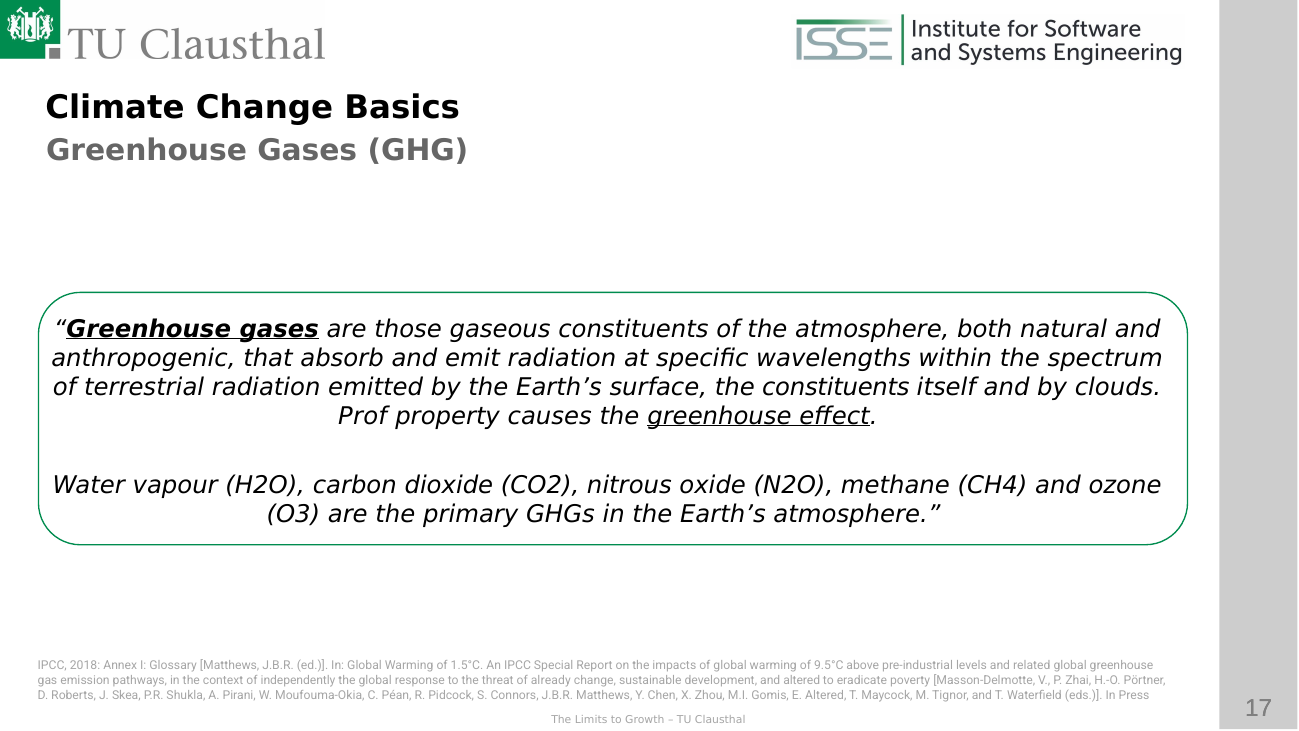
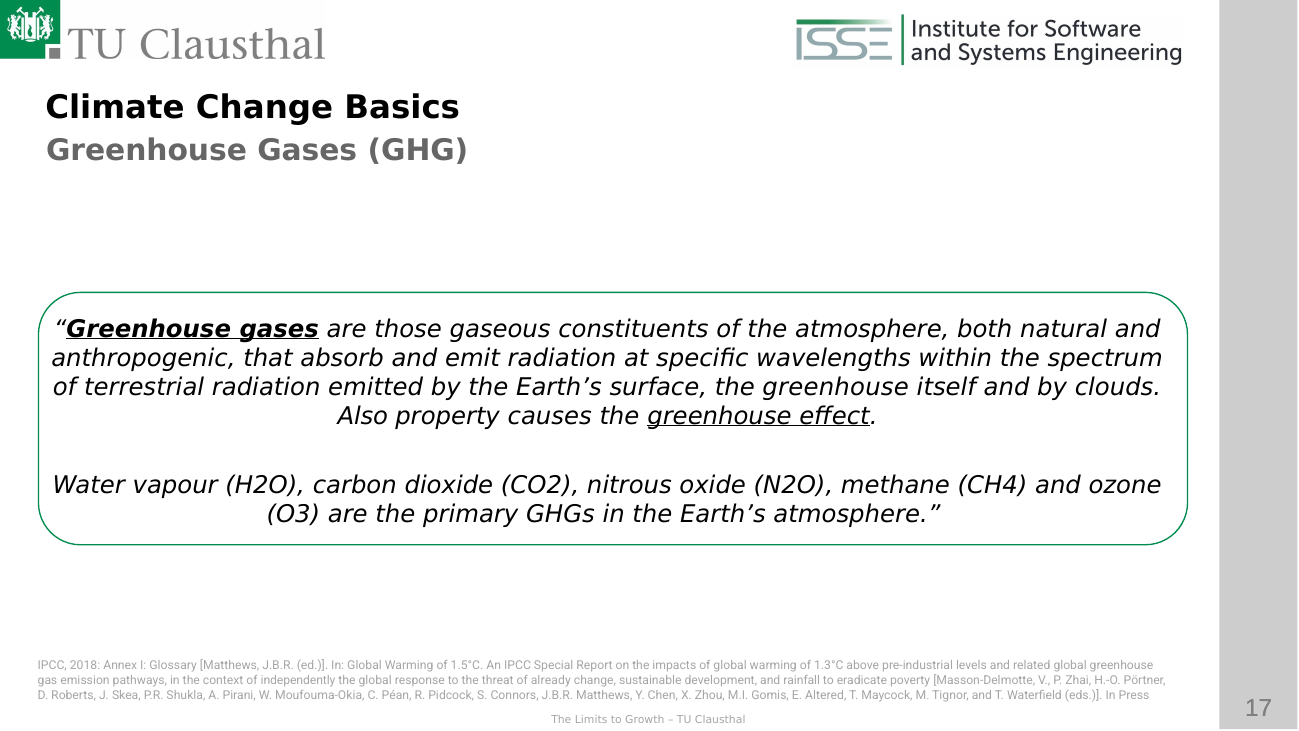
surface the constituents: constituents -> greenhouse (836, 387)
Prof: Prof -> Also (363, 417)
9.5°C: 9.5°C -> 1.3°C (829, 666)
and altered: altered -> rainfall (802, 680)
